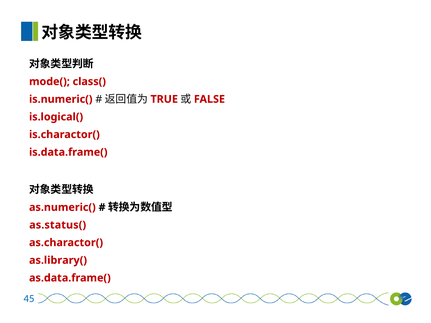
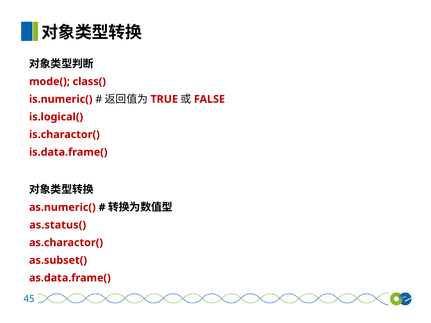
as.library(: as.library( -> as.subset( (58, 260)
